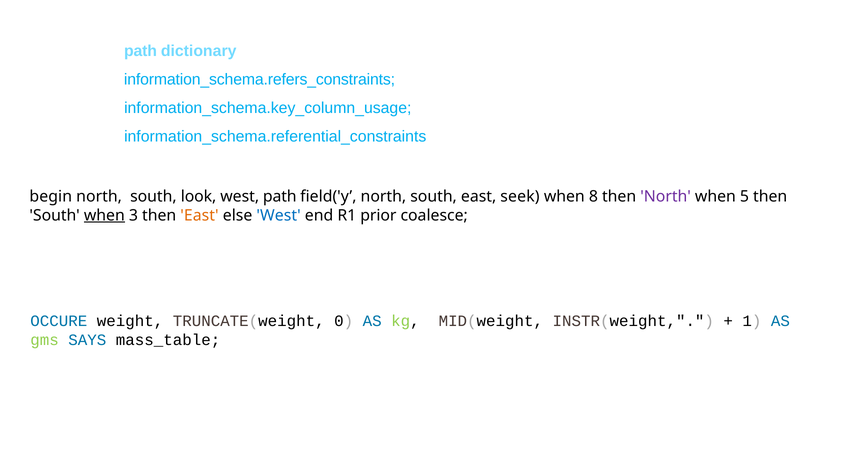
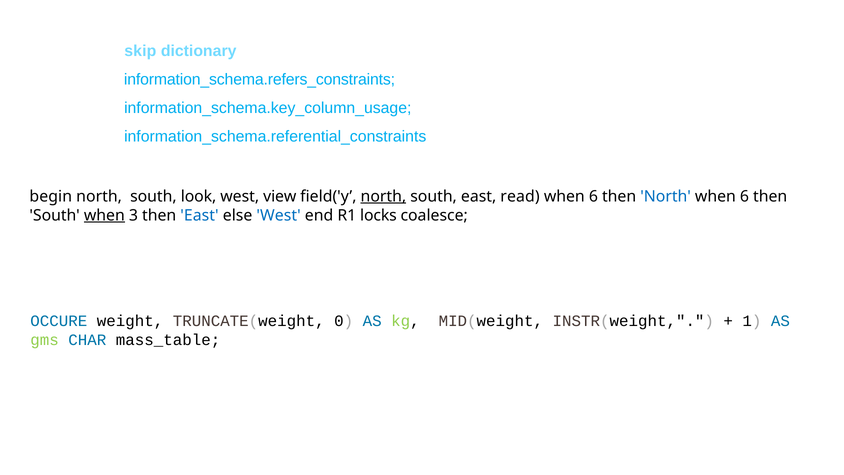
path: path -> skip (140, 51)
west path: path -> view (280, 196)
north underline: none -> present (383, 196)
seek: seek -> read (520, 196)
8: 8 -> 6 (593, 196)
North colour: purple -> blue (666, 196)
5: 5 -> 6 (744, 196)
East colour: orange -> blue (200, 215)
prior: prior -> locks (378, 215)
SAYS: SAYS -> CHAR (87, 340)
